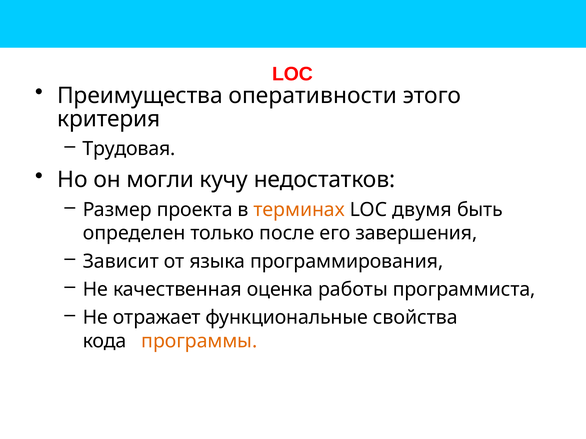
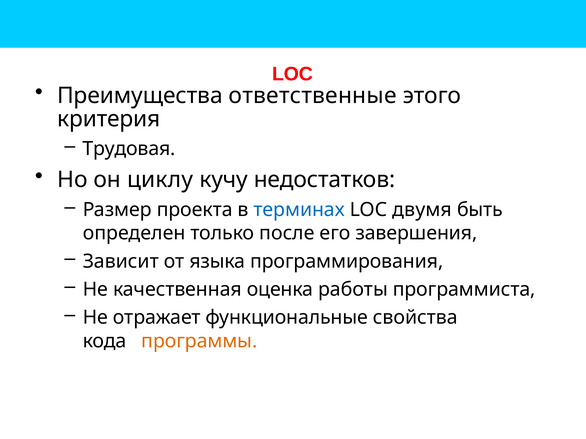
оперативности: оперативности -> ответственные (313, 96)
могли: могли -> циклу (160, 180)
терминах colour: orange -> blue (299, 210)
